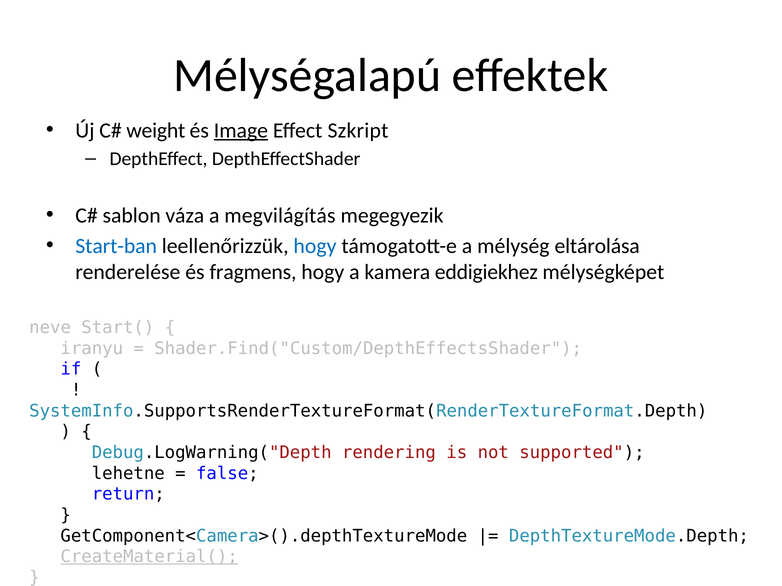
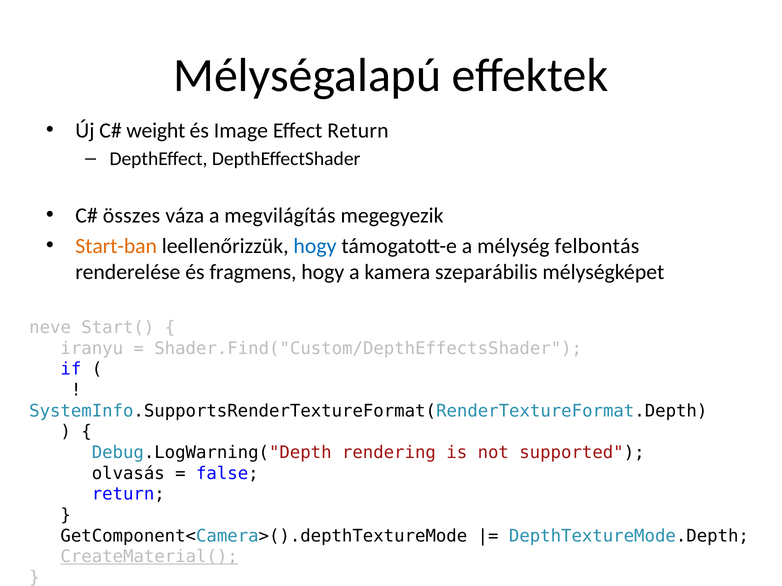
Image underline: present -> none (241, 131)
Effect Szkript: Szkript -> Return (358, 131)
sablon: sablon -> összes (132, 216)
Start-ban colour: blue -> orange (116, 246)
eltárolása: eltárolása -> felbontás (597, 246)
eddigiekhez: eddigiekhez -> szeparábilis (486, 272)
lehetne: lehetne -> olvasás (128, 474)
